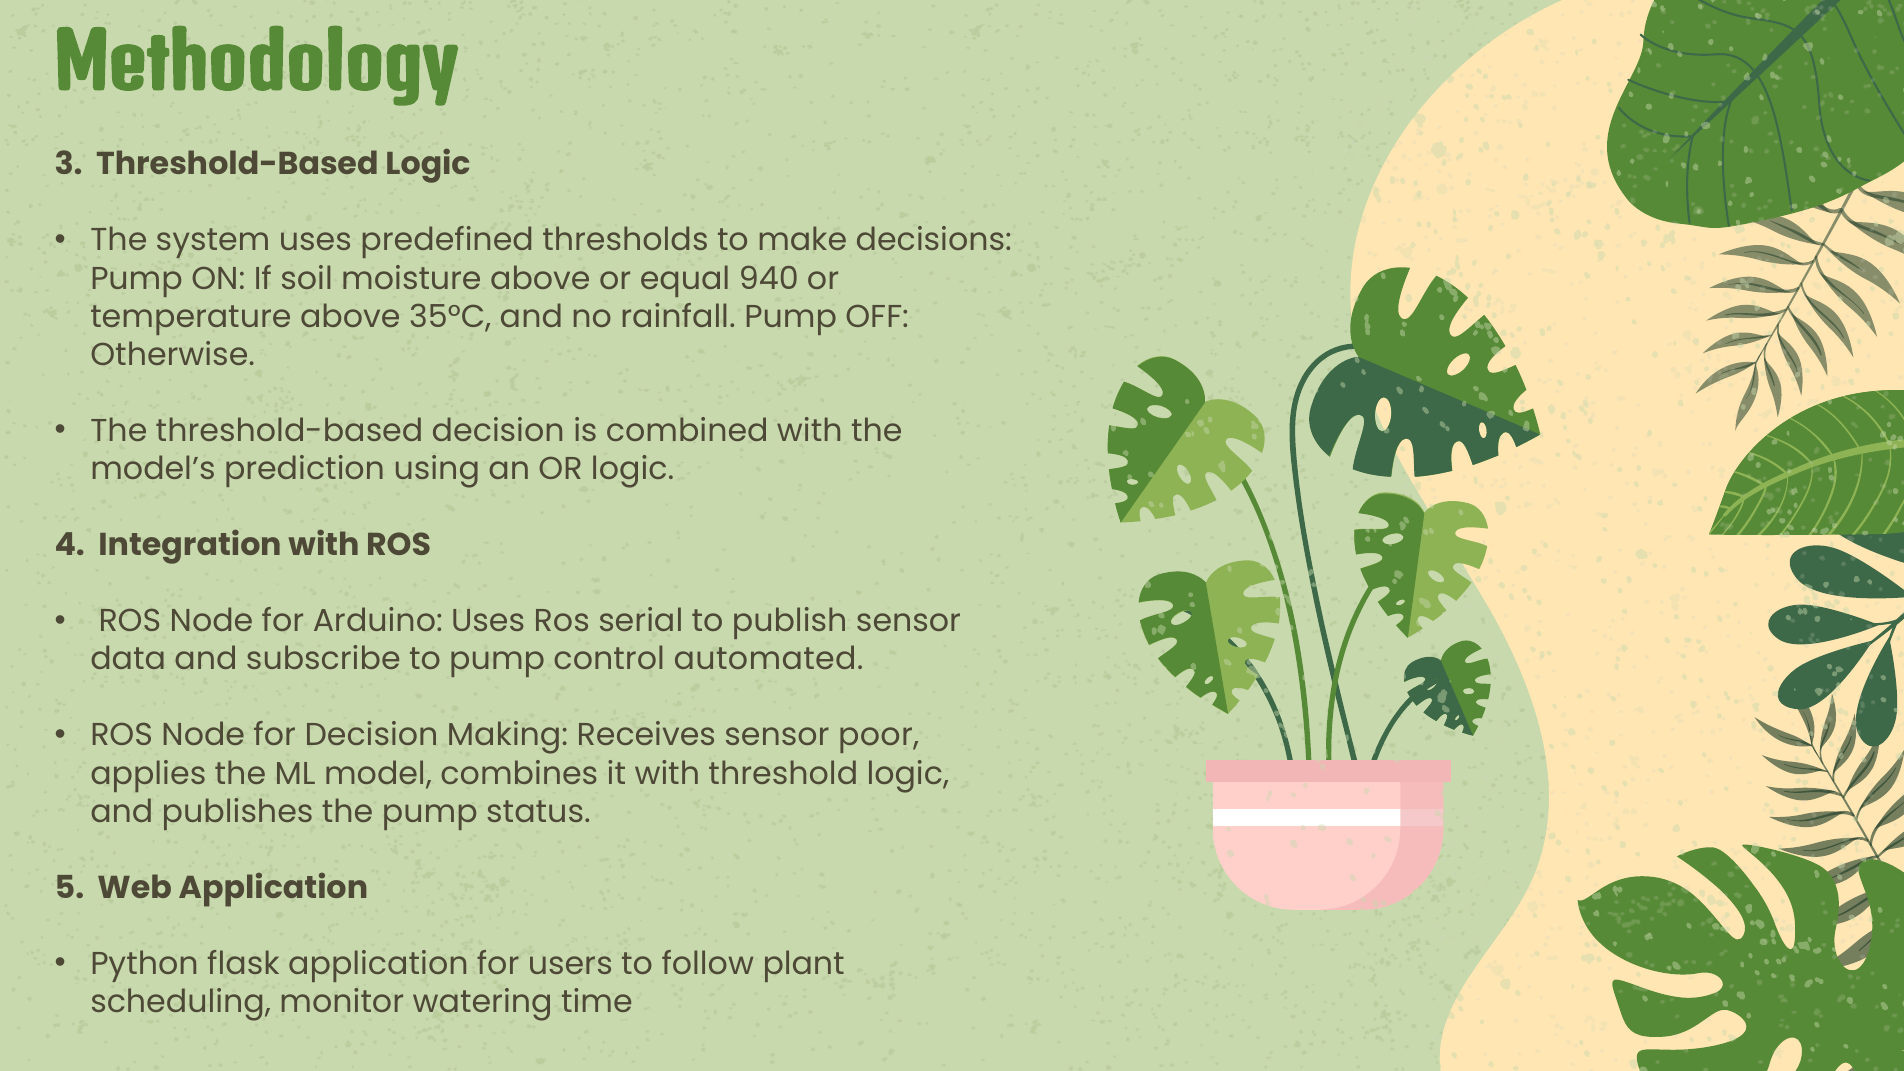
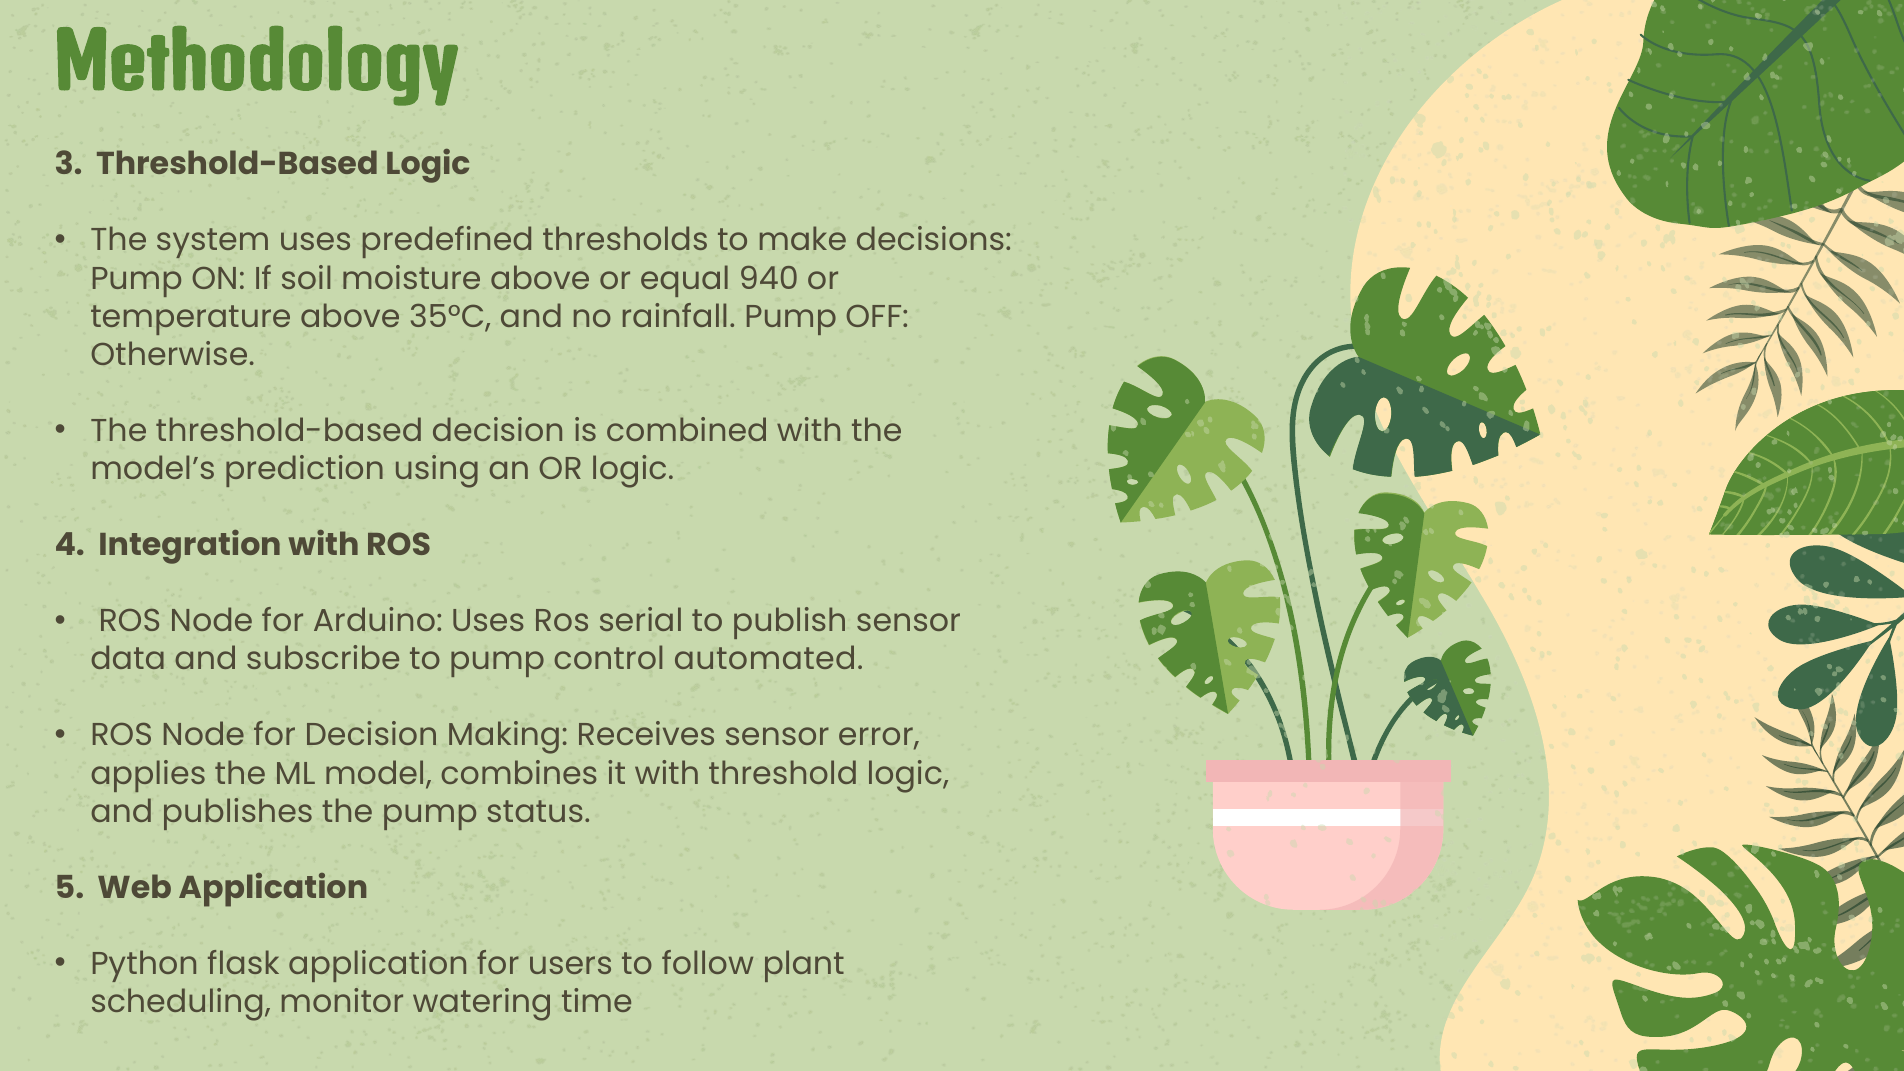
poor: poor -> error (879, 736)
